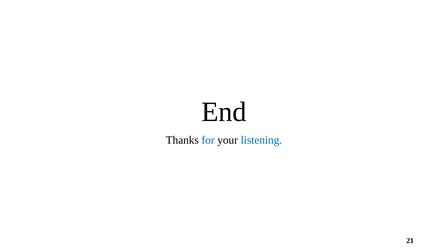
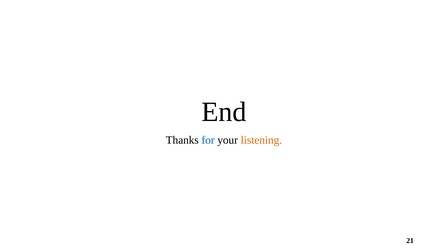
listening colour: blue -> orange (261, 140)
